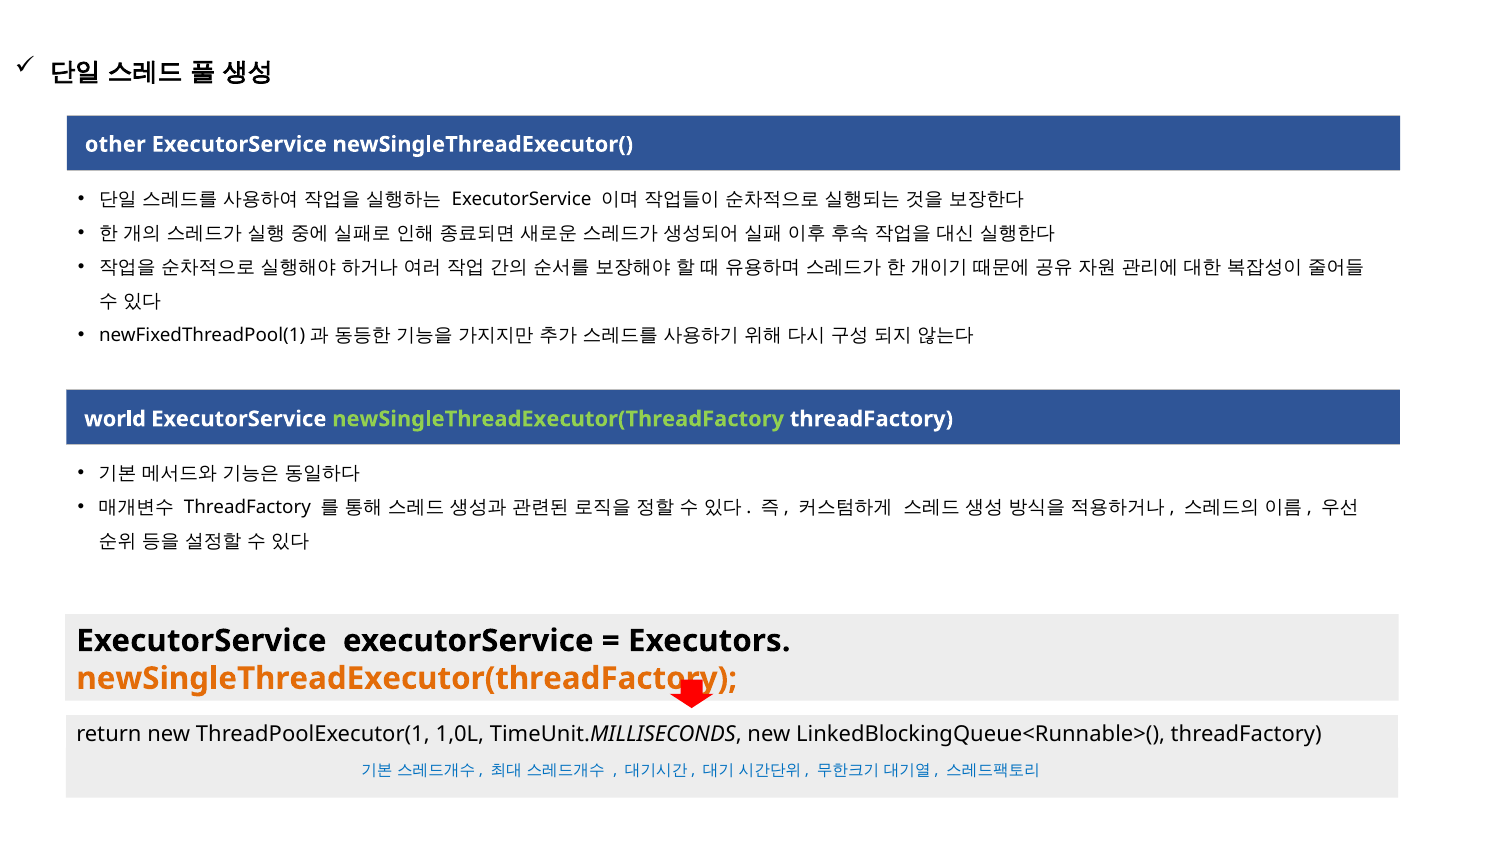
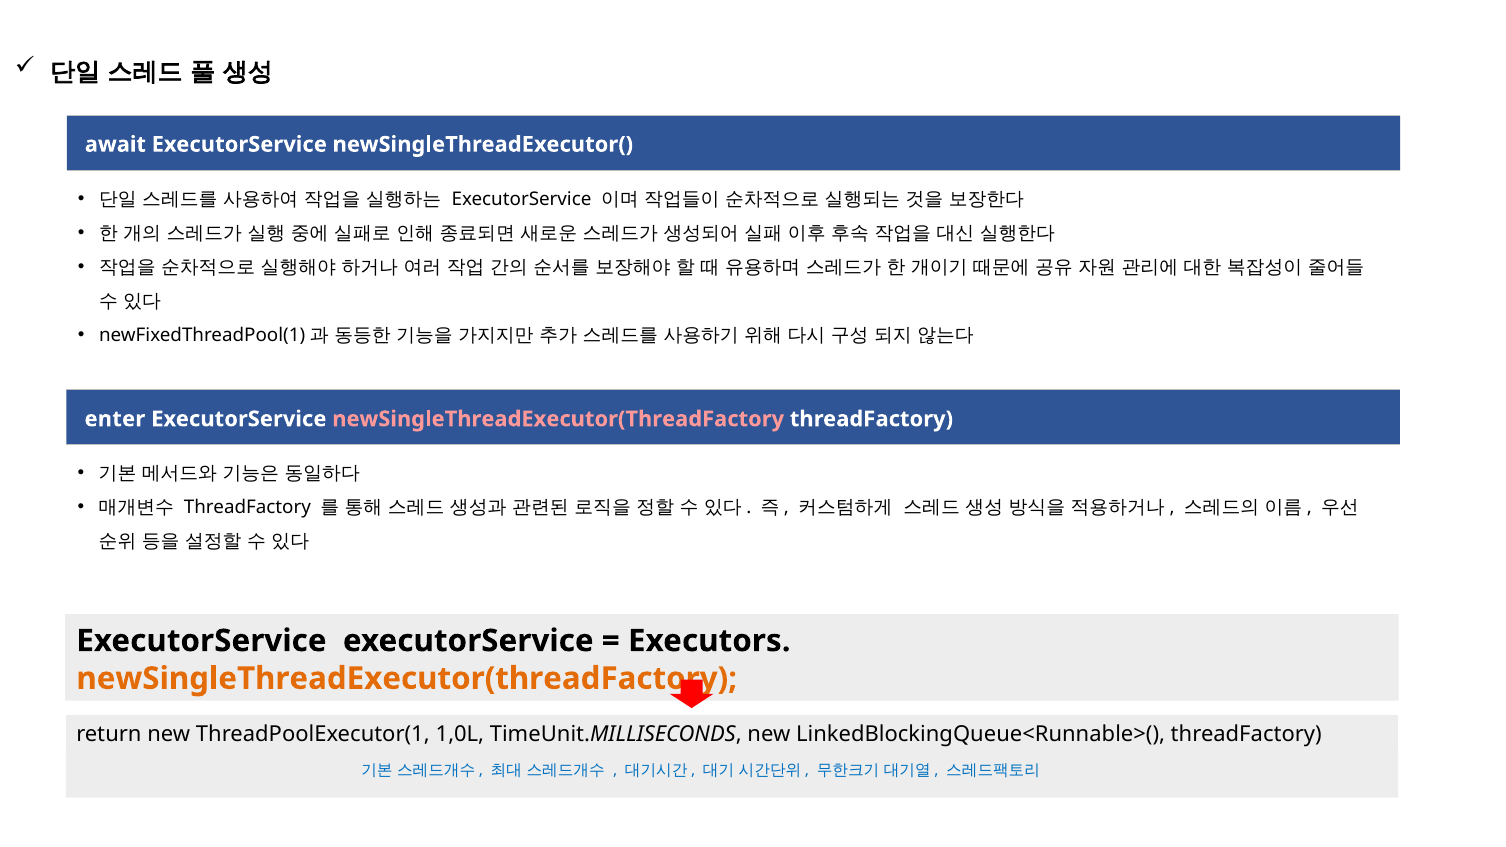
other: other -> await (115, 144)
world: world -> enter (115, 419)
newSingleThreadExecutor(ThreadFactory colour: light green -> pink (558, 419)
